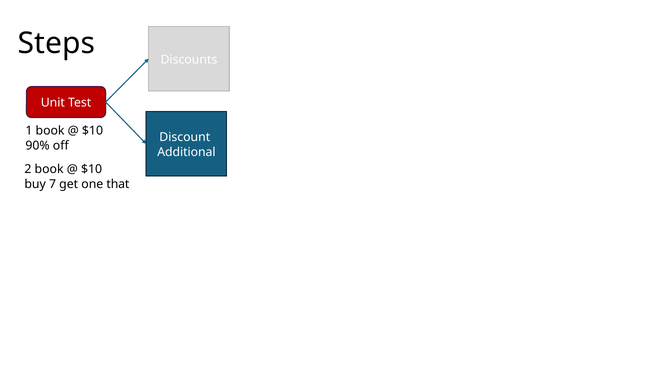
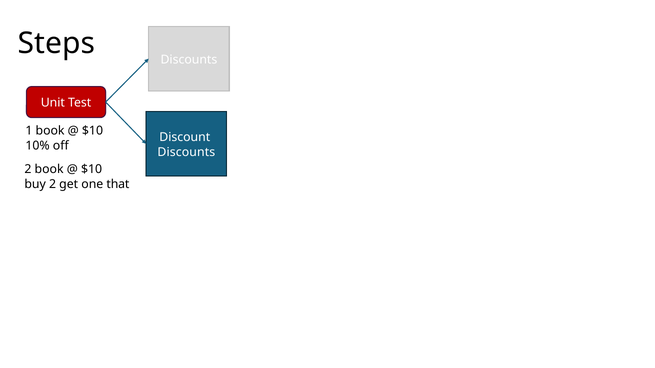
90%: 90% -> 10% (38, 146)
Additional: Additional -> Discounts (186, 152)
buy 7: 7 -> 2 (53, 184)
